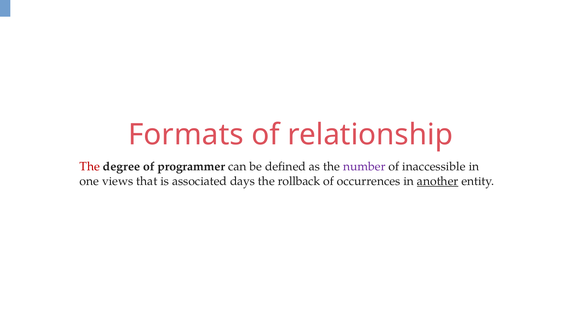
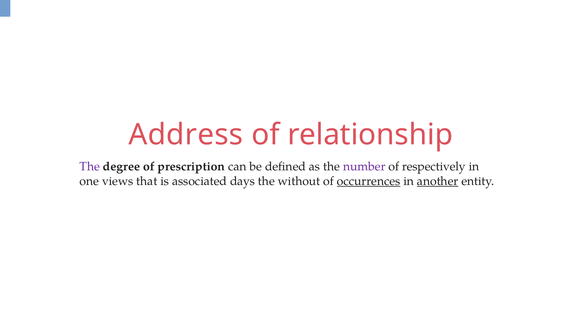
Formats: Formats -> Address (186, 135)
The colour: red -> purple (90, 166)
programmer: programmer -> prescription (191, 166)
inaccessible: inaccessible -> respectively (434, 166)
rollback: rollback -> without (299, 181)
occurrences underline: none -> present (369, 181)
